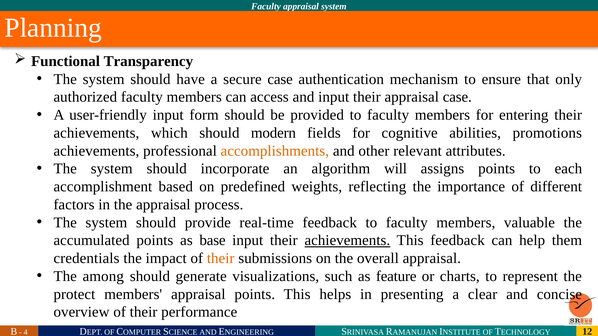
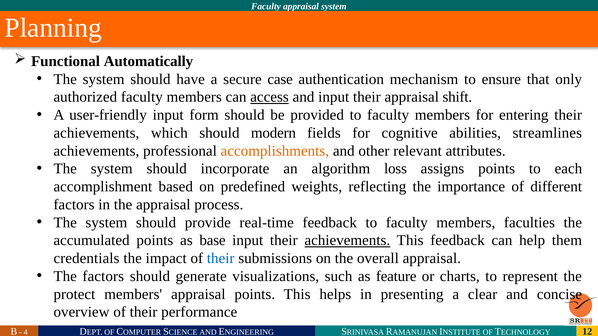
Transparency: Transparency -> Automatically (148, 61)
access underline: none -> present (270, 97)
appraisal case: case -> shift (457, 97)
promotions: promotions -> streamlines (547, 133)
will: will -> loss (395, 169)
valuable: valuable -> faculties (529, 223)
their colour: orange -> blue (221, 259)
The among: among -> factors (103, 277)
